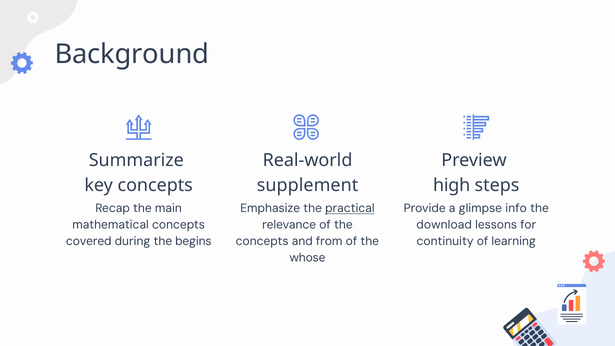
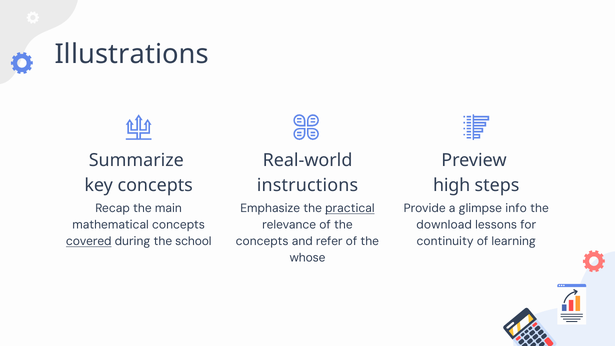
Background: Background -> Illustrations (132, 54)
supplement: supplement -> instructions (307, 185)
covered underline: none -> present (89, 241)
begins: begins -> school (193, 241)
from: from -> refer (329, 241)
